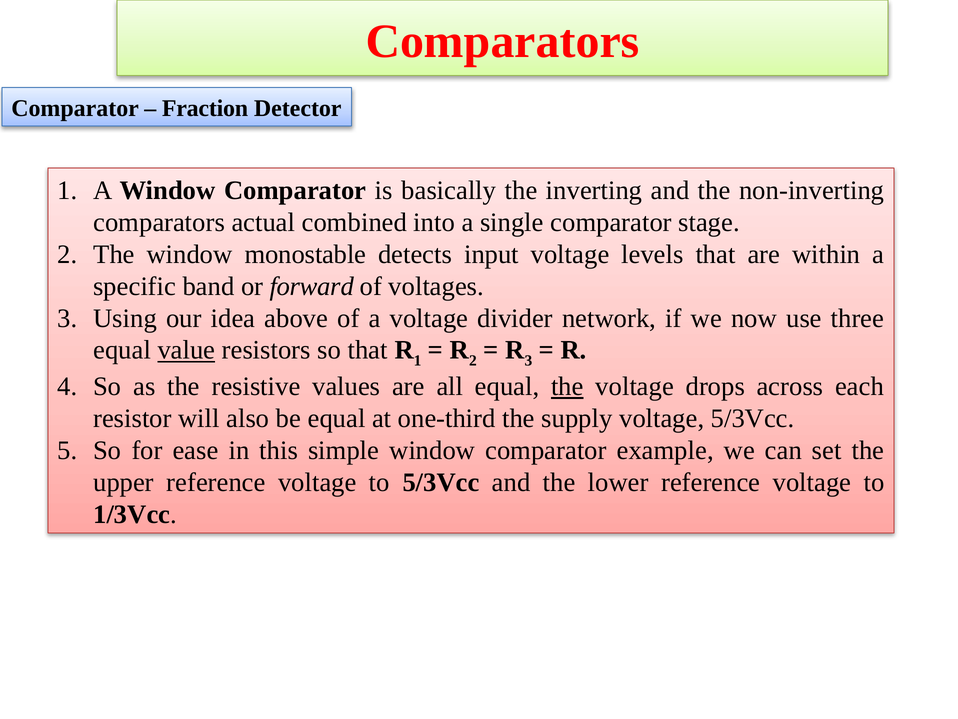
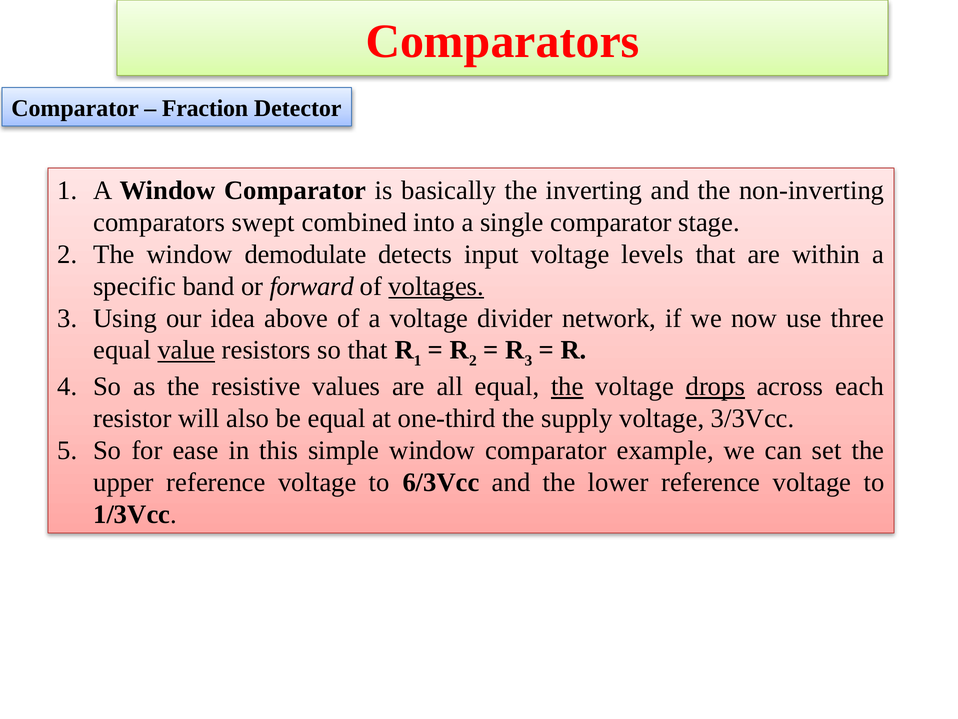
actual: actual -> swept (263, 222)
monostable: monostable -> demodulate (306, 254)
voltages underline: none -> present (436, 286)
drops underline: none -> present (715, 386)
voltage 5/3Vcc: 5/3Vcc -> 3/3Vcc (753, 418)
to 5/3Vcc: 5/3Vcc -> 6/3Vcc (441, 482)
